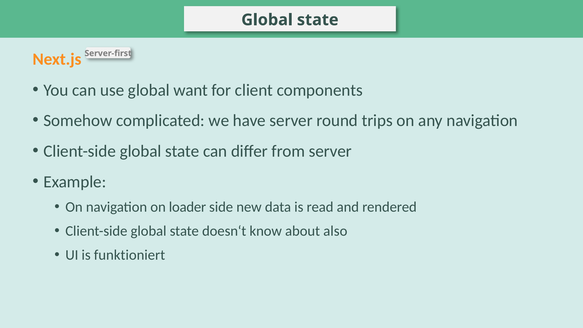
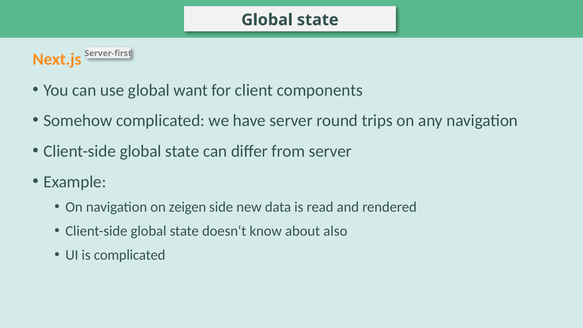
loader: loader -> zeigen (187, 207)
is funktioniert: funktioniert -> complicated (130, 255)
